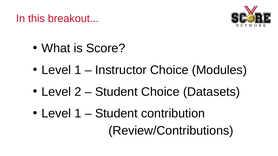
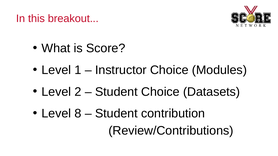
1: 1 -> 8 (78, 114)
